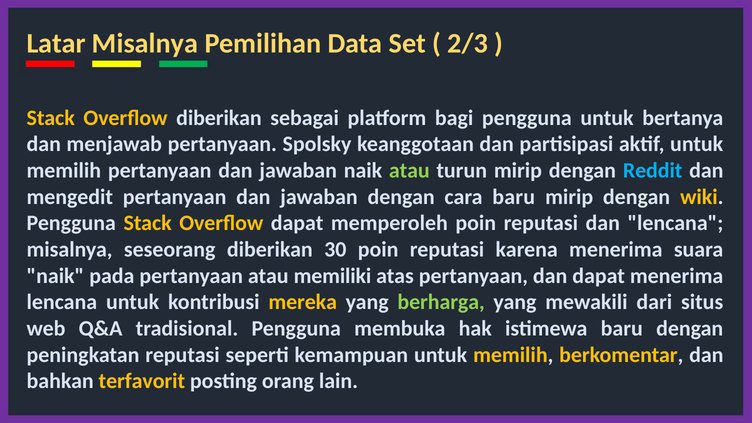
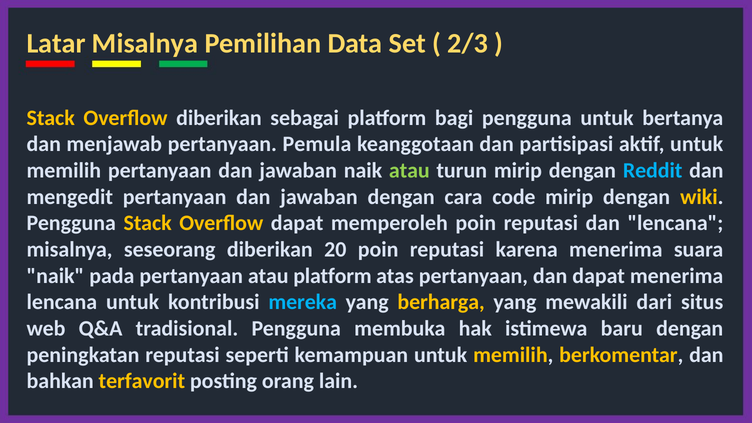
Spolsky: Spolsky -> Pemula (317, 144)
cara baru: baru -> code (514, 197)
30: 30 -> 20 (335, 249)
atau memiliki: memiliki -> platform (333, 276)
mereka colour: yellow -> light blue (303, 302)
berharga colour: light green -> yellow (441, 302)
